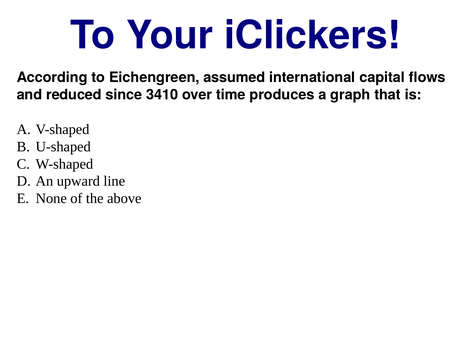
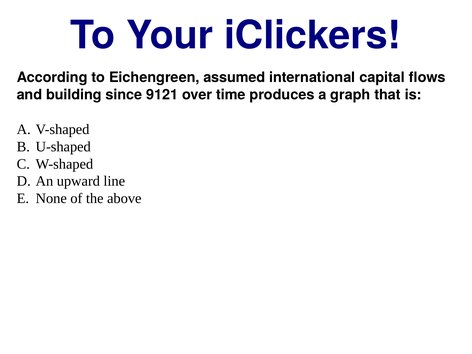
reduced: reduced -> building (74, 95)
3410: 3410 -> 9121 (162, 95)
